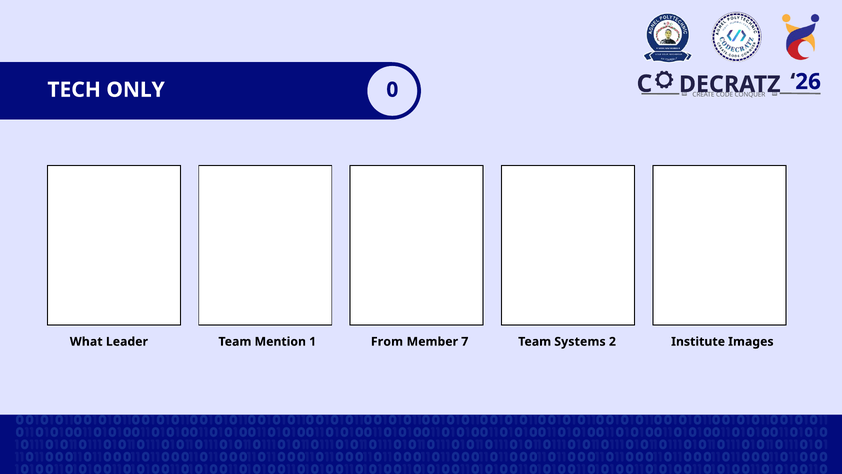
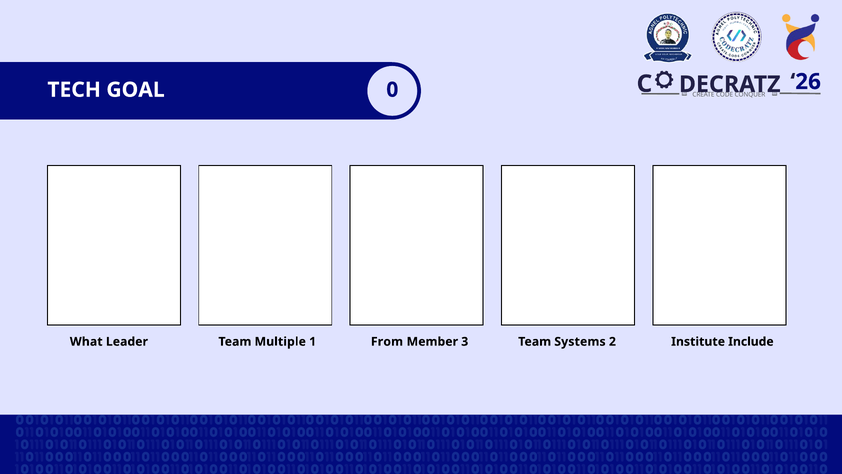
ONLY: ONLY -> GOAL (135, 90)
Mention: Mention -> Multiple (280, 341)
7: 7 -> 3 (465, 341)
Images: Images -> Include (751, 341)
